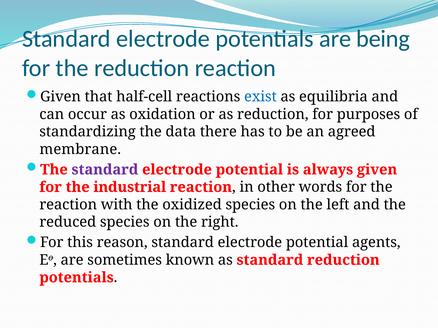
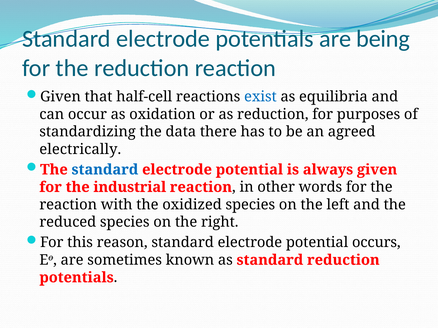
membrane: membrane -> electrically (80, 149)
standard colour: purple -> blue (105, 170)
agents: agents -> occurs (376, 243)
